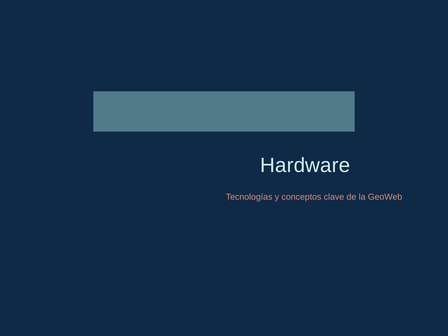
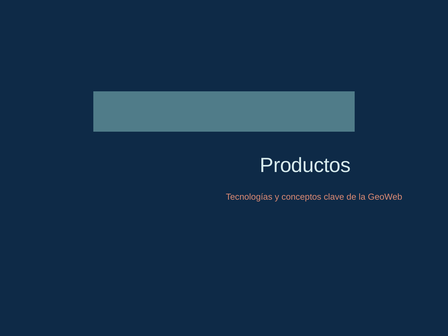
Hardware: Hardware -> Productos (305, 165)
